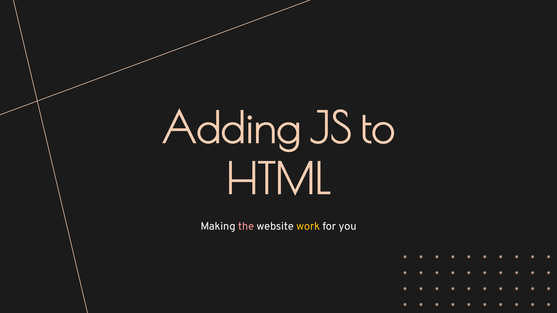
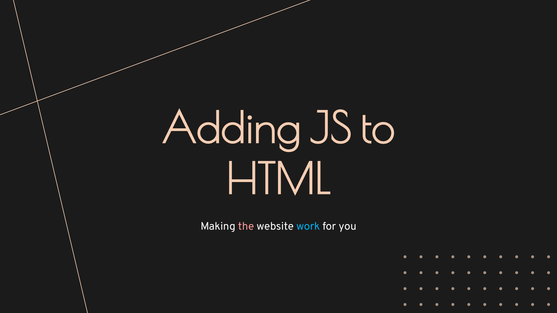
work colour: yellow -> light blue (308, 227)
